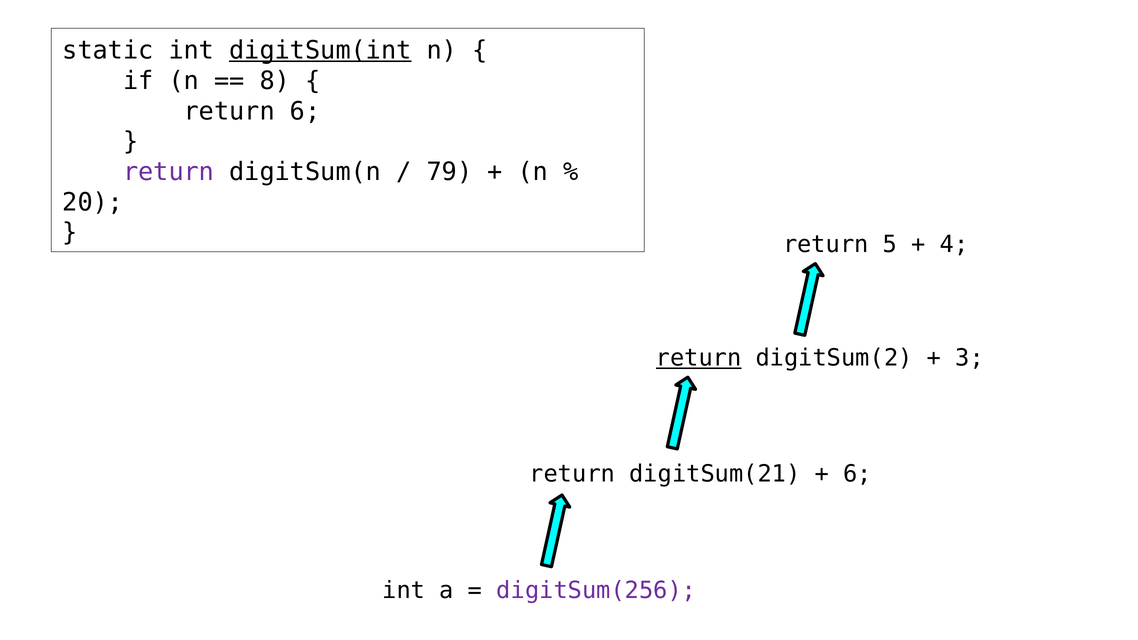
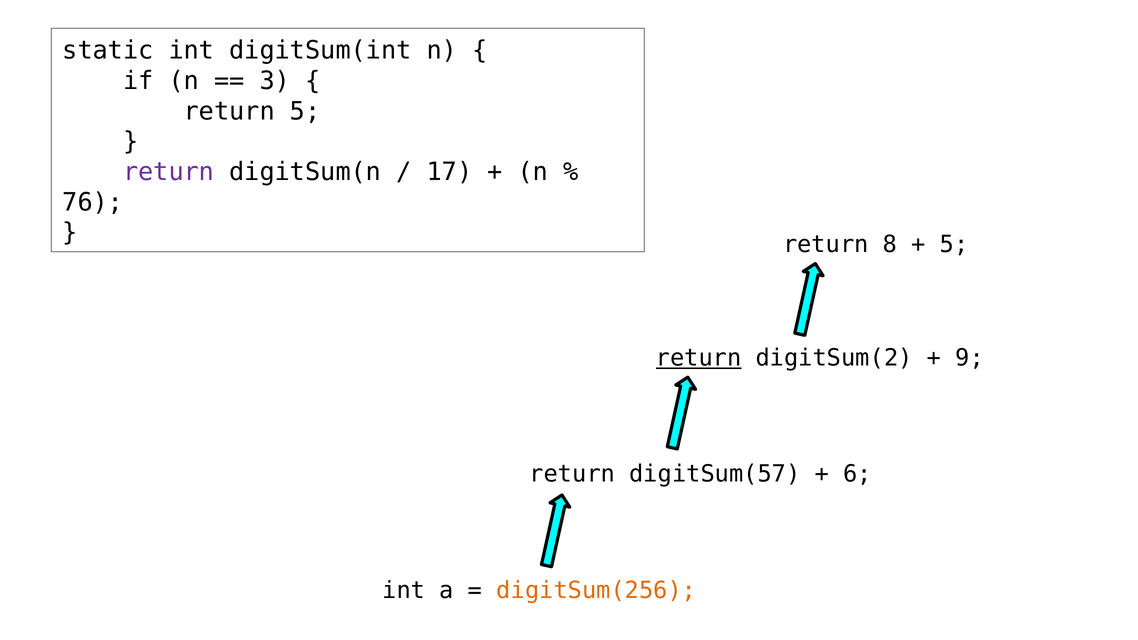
digitSum(int underline: present -> none (320, 51)
8: 8 -> 3 (275, 81)
return 6: 6 -> 5 (305, 111)
79: 79 -> 17 (449, 172)
20: 20 -> 76 (93, 202)
5: 5 -> 8 (890, 244)
4: 4 -> 5 (954, 244)
3: 3 -> 9 (970, 358)
digitSum(21: digitSum(21 -> digitSum(57 (715, 474)
digitSum(256 colour: purple -> orange (596, 590)
